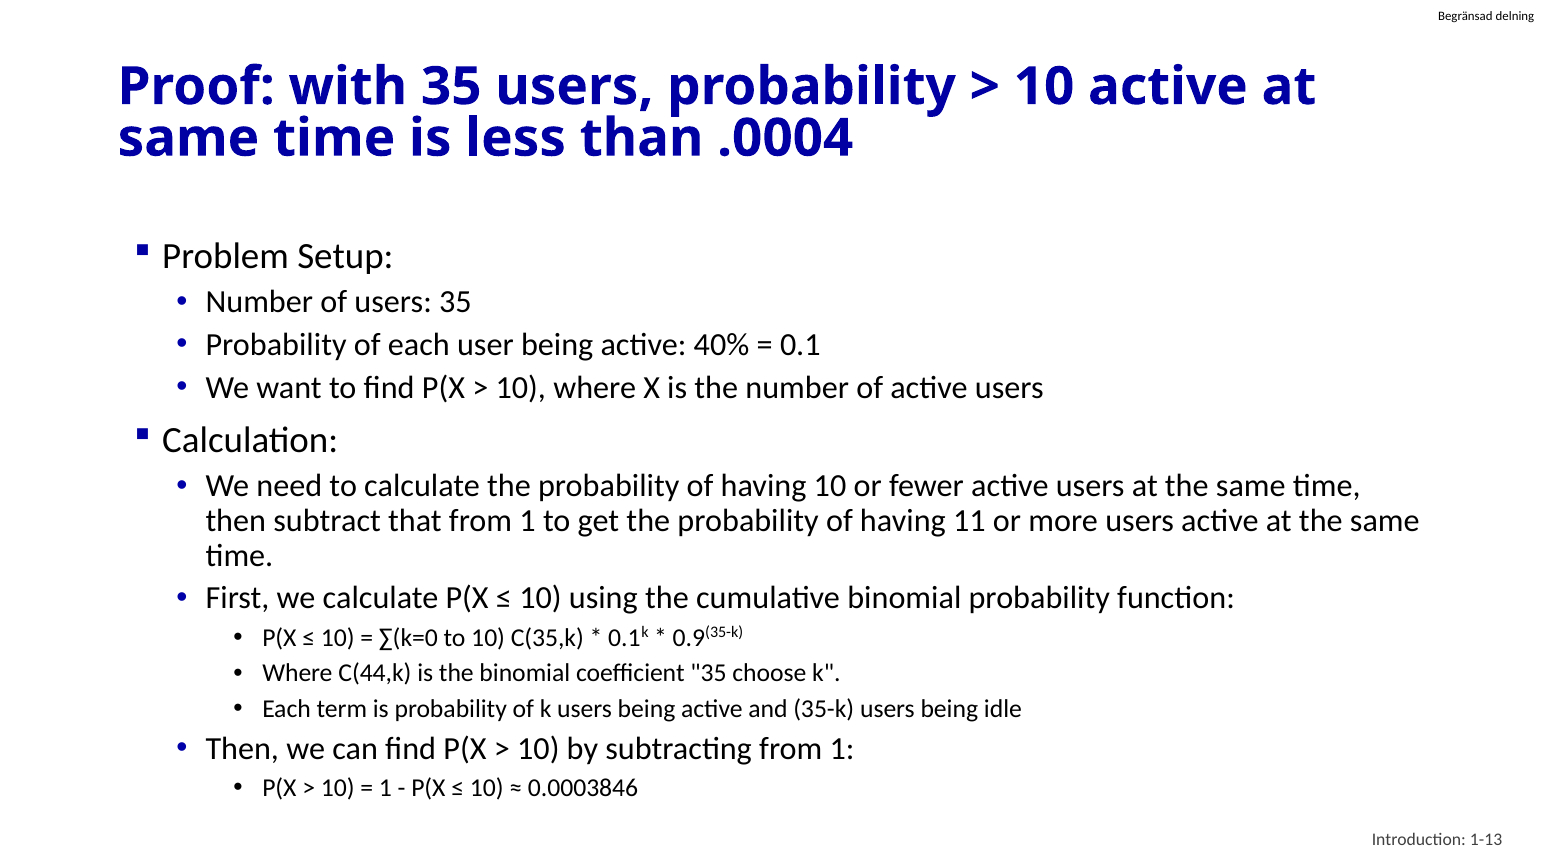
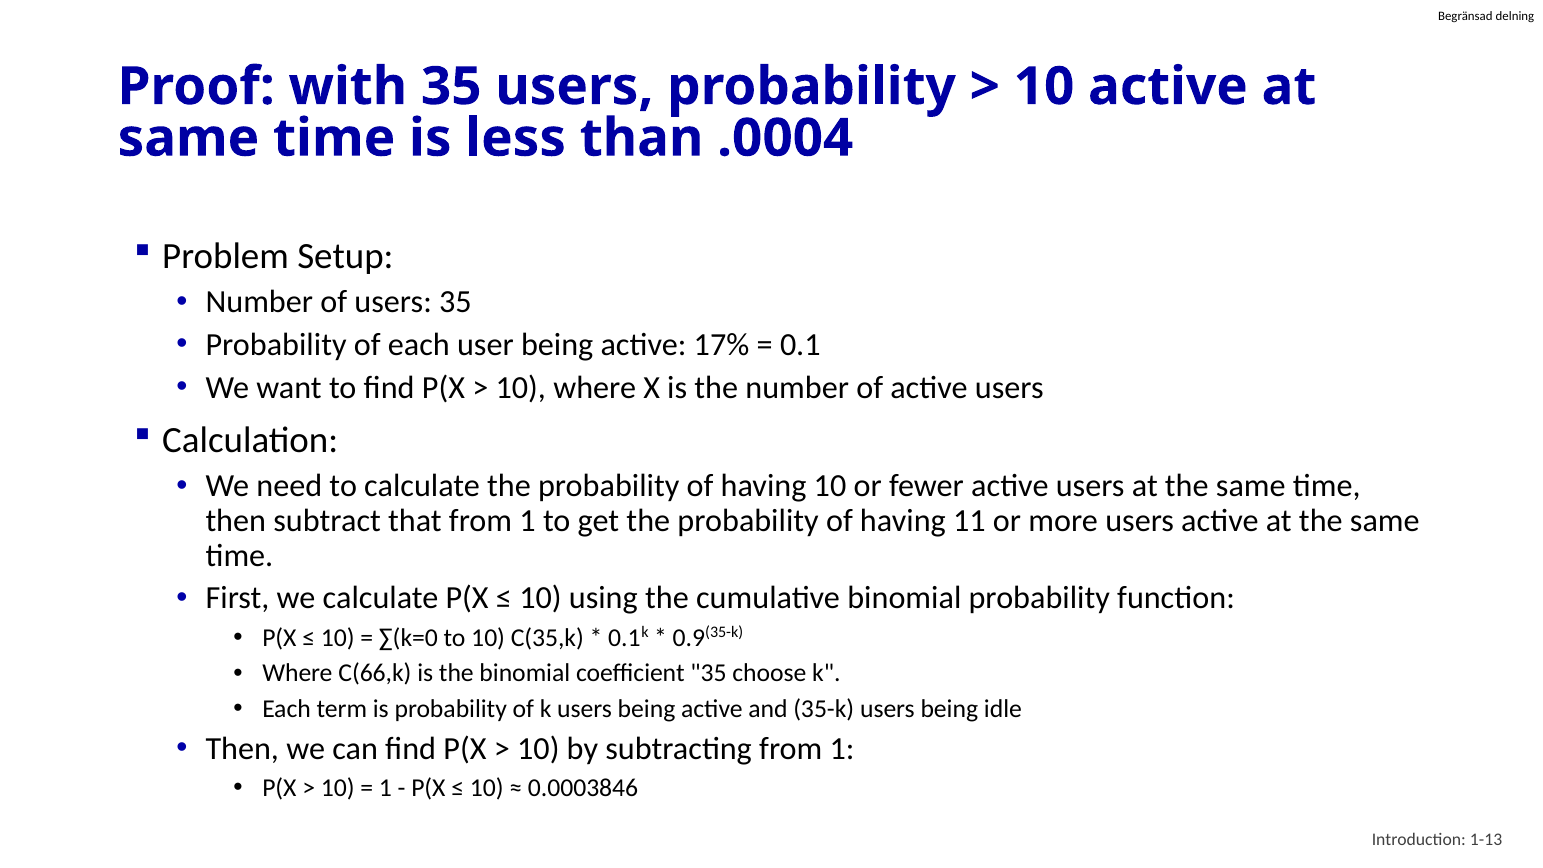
40%: 40% -> 17% (722, 345)
C(44,k: C(44,k -> C(66,k (375, 673)
